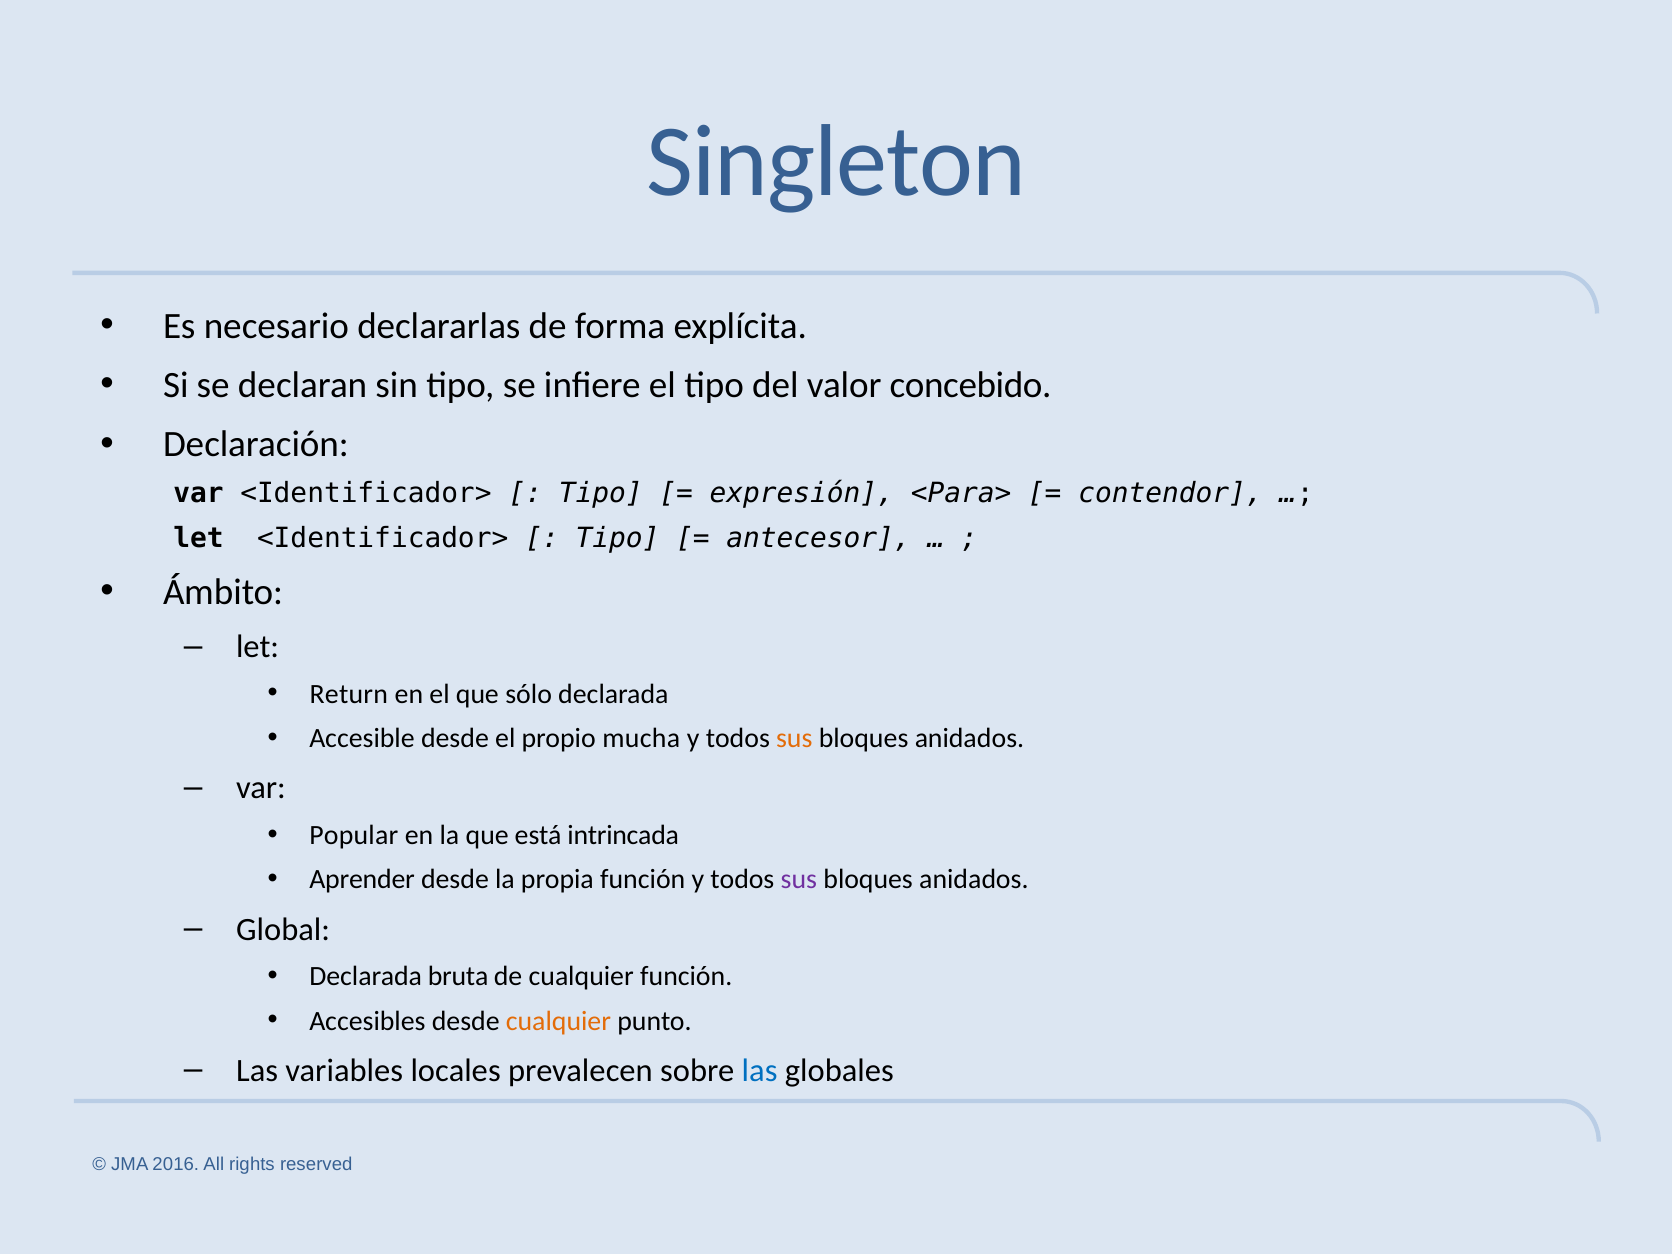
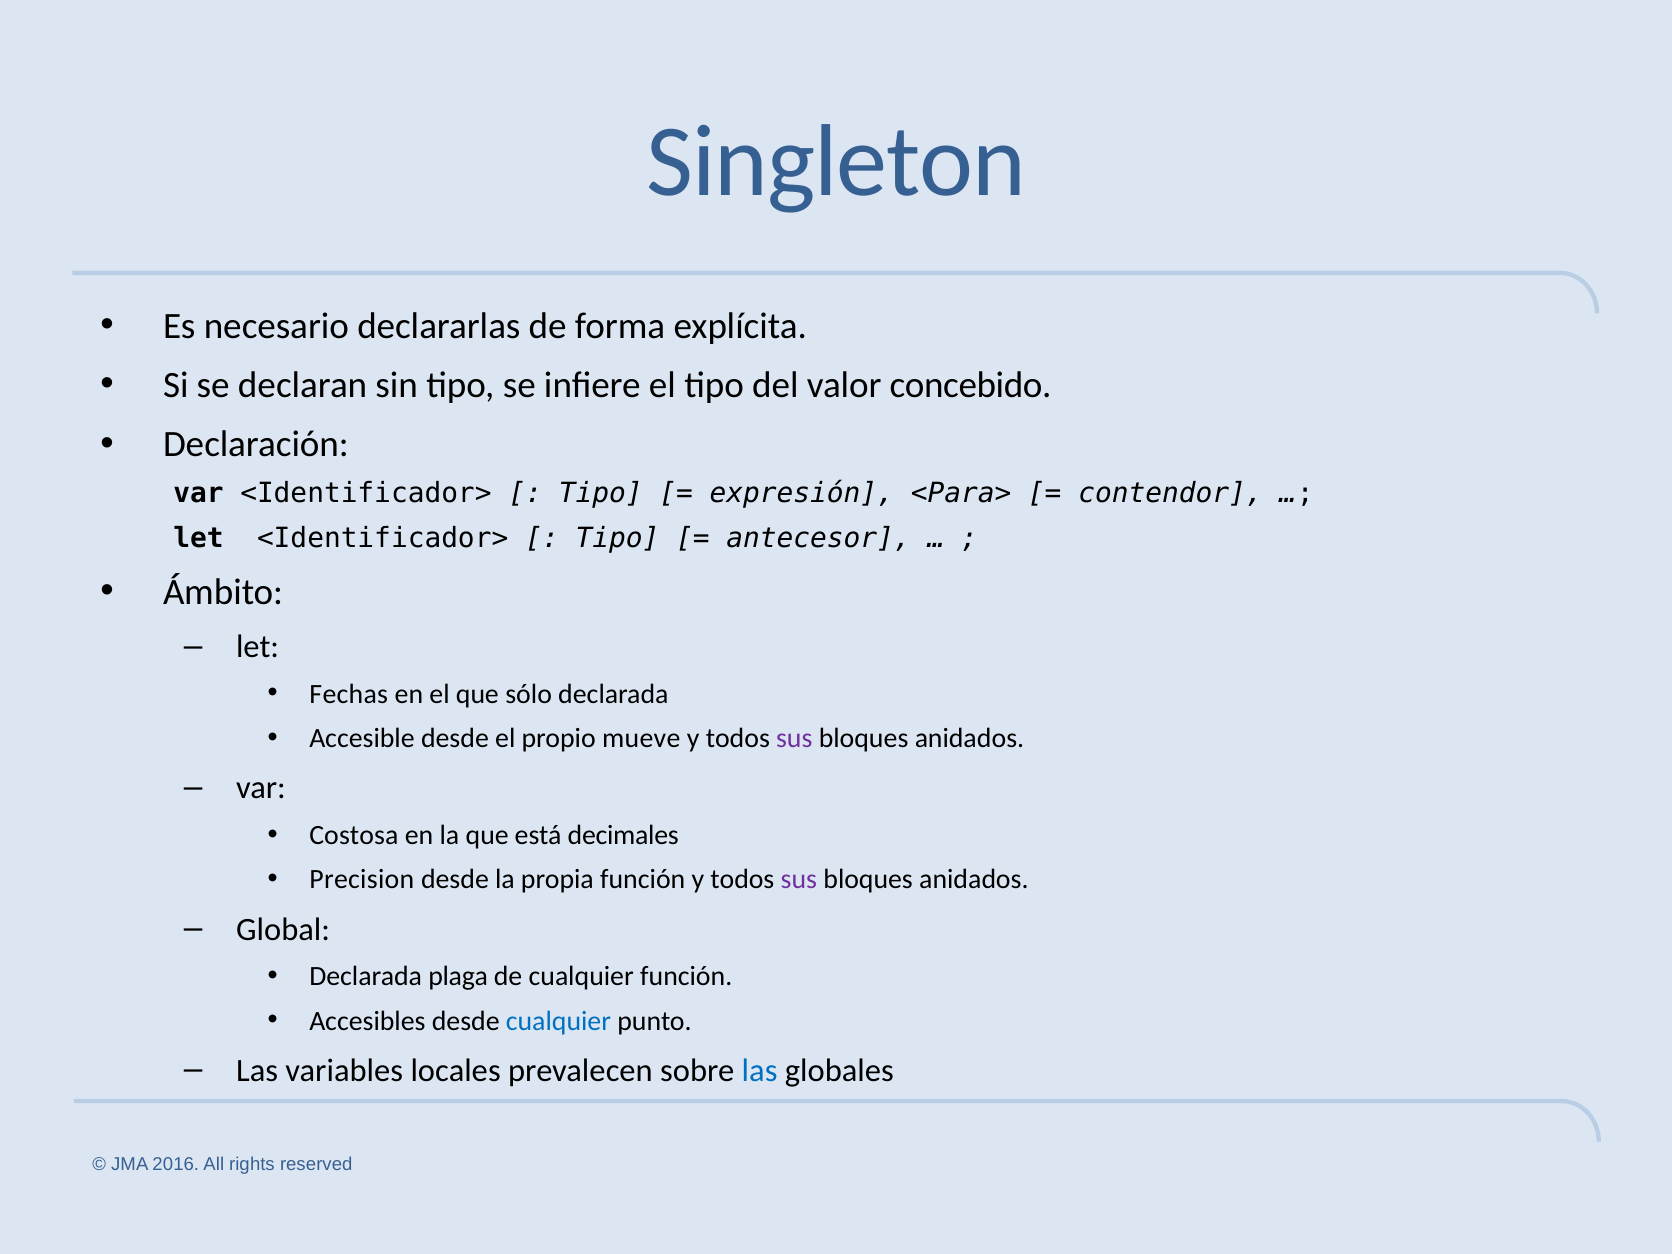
Return: Return -> Fechas (349, 694)
mucha: mucha -> mueve (641, 738)
sus colour: orange -> purple (794, 738)
Popular: Popular -> Costosa (354, 835)
intrincada: intrincada -> decimales (623, 835)
Aprender: Aprender -> Precision (362, 880)
bruta: bruta -> plaga (458, 976)
cualquier colour: orange -> blue (558, 1021)
